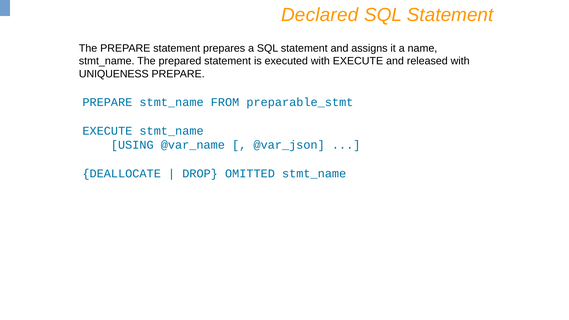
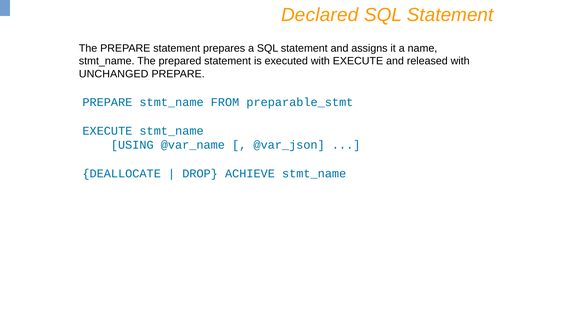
UNIQUENESS: UNIQUENESS -> UNCHANGED (114, 74)
OMITTED: OMITTED -> ACHIEVE (250, 174)
